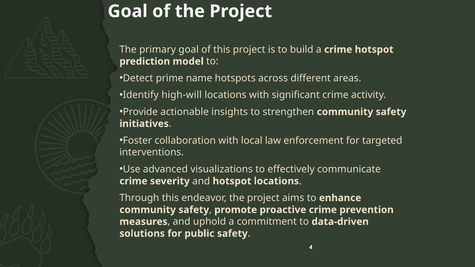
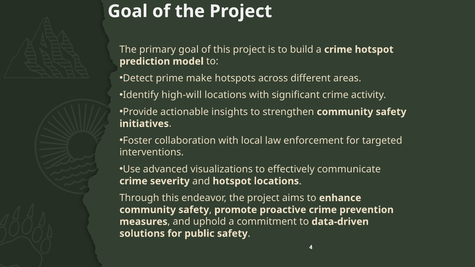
name: name -> make (199, 78)
